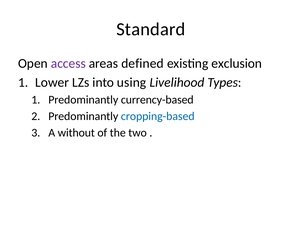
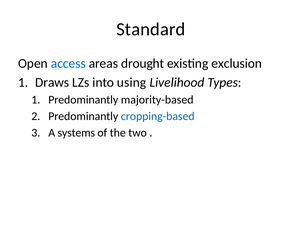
access colour: purple -> blue (68, 63)
defined: defined -> drought (143, 63)
Lower: Lower -> Draws (52, 82)
currency-based: currency-based -> majority-based (157, 99)
without: without -> systems (76, 132)
